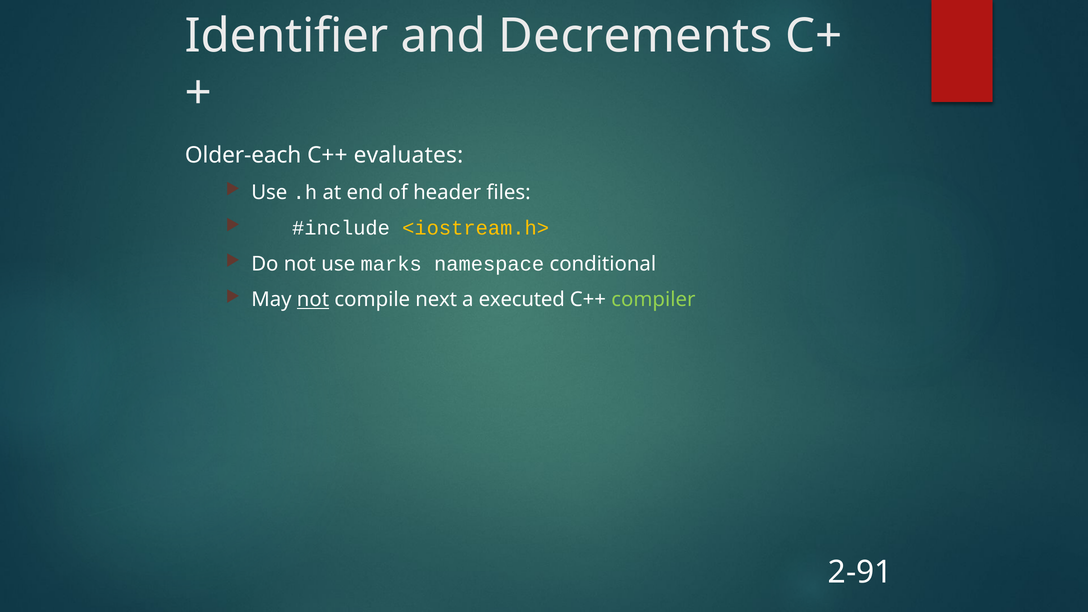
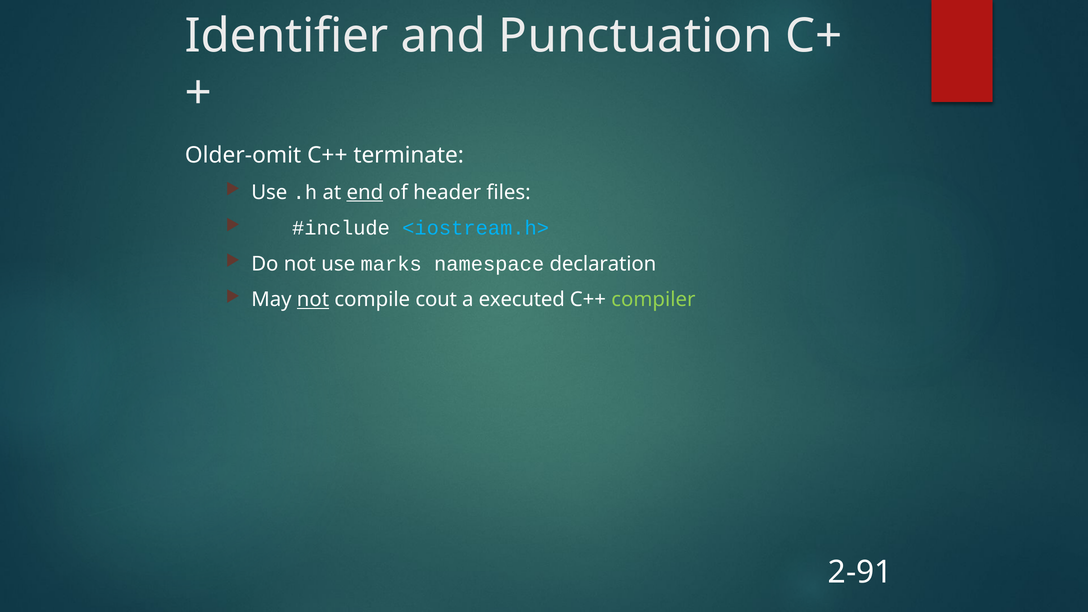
Decrements: Decrements -> Punctuation (635, 36)
Older-each: Older-each -> Older-omit (243, 155)
evaluates: evaluates -> terminate (409, 155)
end underline: none -> present (365, 192)
<iostream.h> colour: yellow -> light blue (476, 228)
conditional: conditional -> declaration (603, 264)
next: next -> cout (436, 300)
